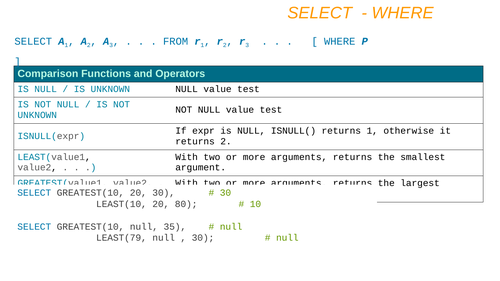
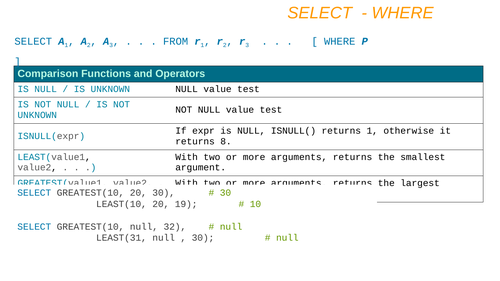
returns 2: 2 -> 8 (226, 141)
80: 80 -> 19 (186, 204)
35: 35 -> 32 (175, 227)
LEAST(79: LEAST(79 -> LEAST(31 (121, 238)
